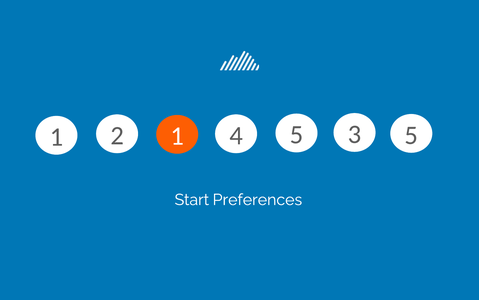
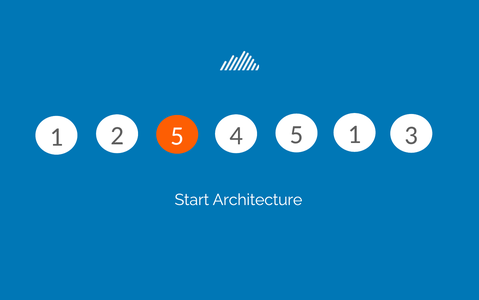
5 5: 5 -> 3 (411, 135)
2 1: 1 -> 5 (177, 136)
1 3: 3 -> 1 (355, 134)
Preferences: Preferences -> Architecture (257, 199)
